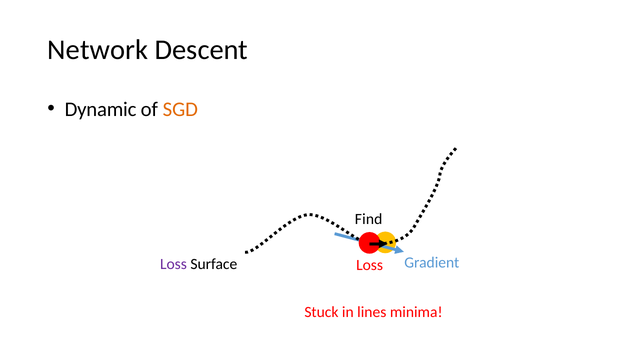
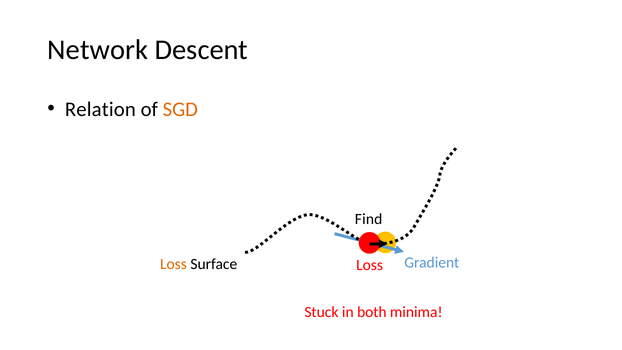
Dynamic: Dynamic -> Relation (100, 109)
Loss colour: purple -> orange (173, 264)
lines: lines -> both (372, 312)
